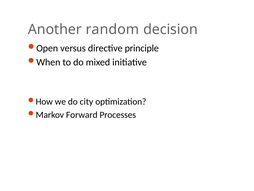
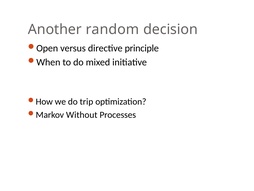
city: city -> trip (86, 101)
Forward: Forward -> Without (82, 115)
